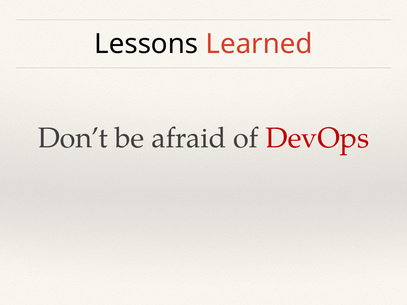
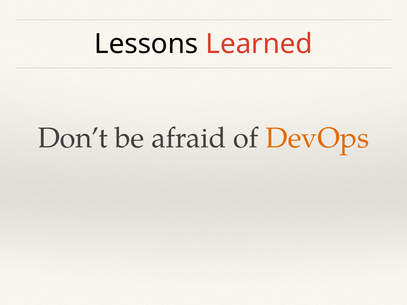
DevOps colour: red -> orange (317, 138)
